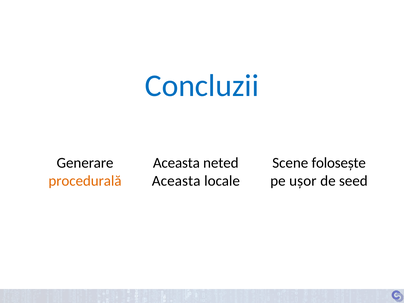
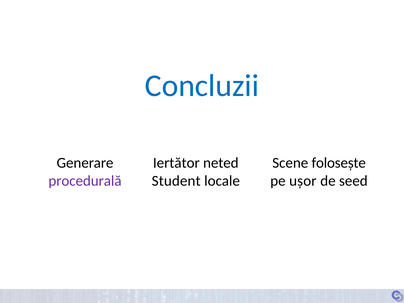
Aceasta: Aceasta -> Iertător (176, 163)
procedurală colour: orange -> purple (85, 181)
Aceasta: Aceasta -> Student (176, 181)
